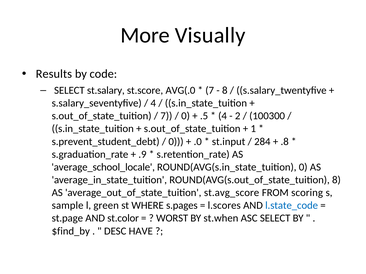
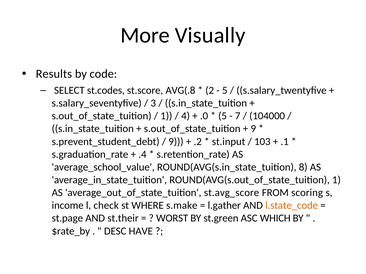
st.salary: st.salary -> st.codes (106, 91)
AVG(.0: AVG(.0 -> AVG(.8 (180, 91)
7: 7 -> 2 (210, 91)
8: 8 -> 5 (225, 91)
4: 4 -> 3 (153, 103)
7: 7 -> 1 (166, 116)
0: 0 -> 4 (186, 116)
.5: .5 -> .0 (204, 116)
4: 4 -> 5 (223, 116)
2: 2 -> 7 (238, 116)
100300: 100300 -> 104000 (267, 116)
1: 1 -> 9 (253, 129)
0: 0 -> 9 (176, 142)
.0: .0 -> .2 (198, 142)
284: 284 -> 103 (262, 142)
.8: .8 -> .1 (285, 142)
.9: .9 -> .4 (142, 155)
average_school_locale: average_school_locale -> average_school_value (103, 167)
ROUND(AVG(s.in_state_tuition 0: 0 -> 8 (303, 167)
ROUND(AVG(s.out_of_state_tuition 8: 8 -> 1 (336, 180)
sample: sample -> income (68, 206)
green: green -> check (106, 206)
s.pages: s.pages -> s.make (182, 206)
l.scores: l.scores -> l.gather (224, 206)
l.state_code colour: blue -> orange (292, 206)
st.color: st.color -> st.their (123, 219)
st.when: st.when -> st.green (221, 219)
ASC SELECT: SELECT -> WHICH (275, 219)
$find_by: $find_by -> $rate_by (71, 231)
